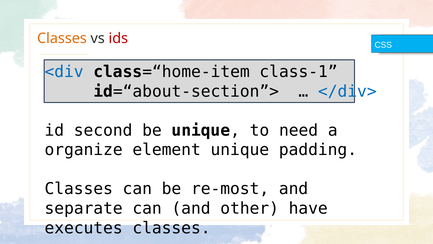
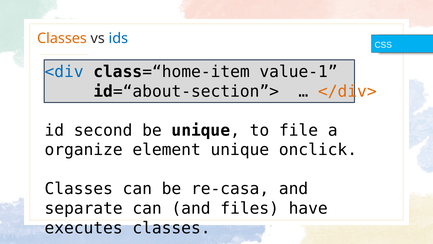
ids colour: red -> blue (118, 38)
class-1: class-1 -> value-1 (299, 72)
</div> colour: blue -> orange (347, 91)
need: need -> file (299, 130)
padding: padding -> onclick (318, 150)
re-most: re-most -> re-casa (230, 189)
other: other -> files (250, 208)
